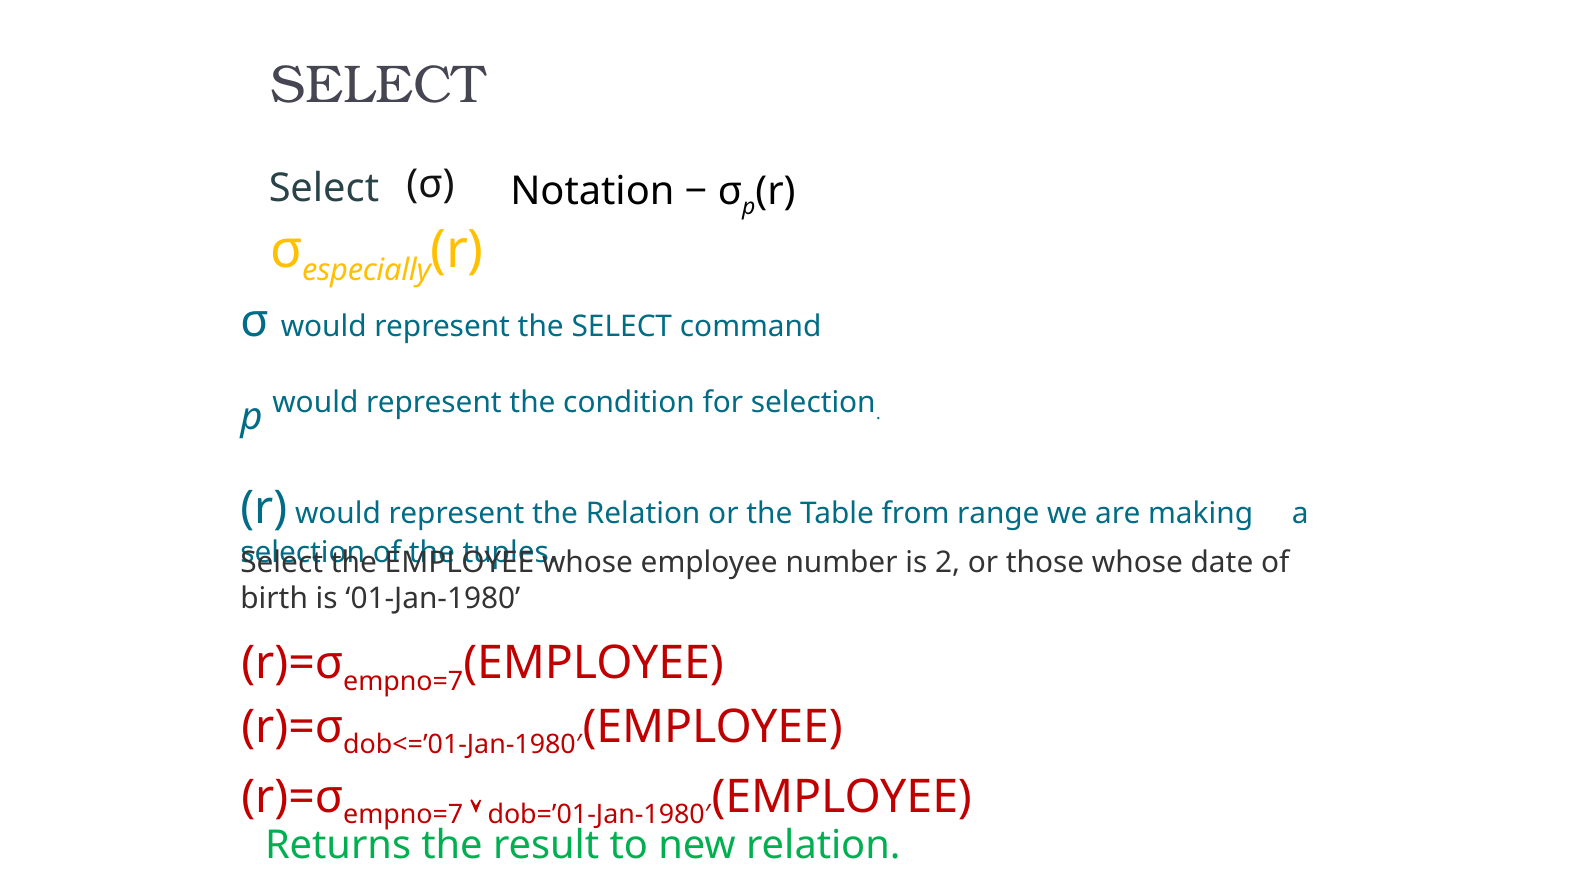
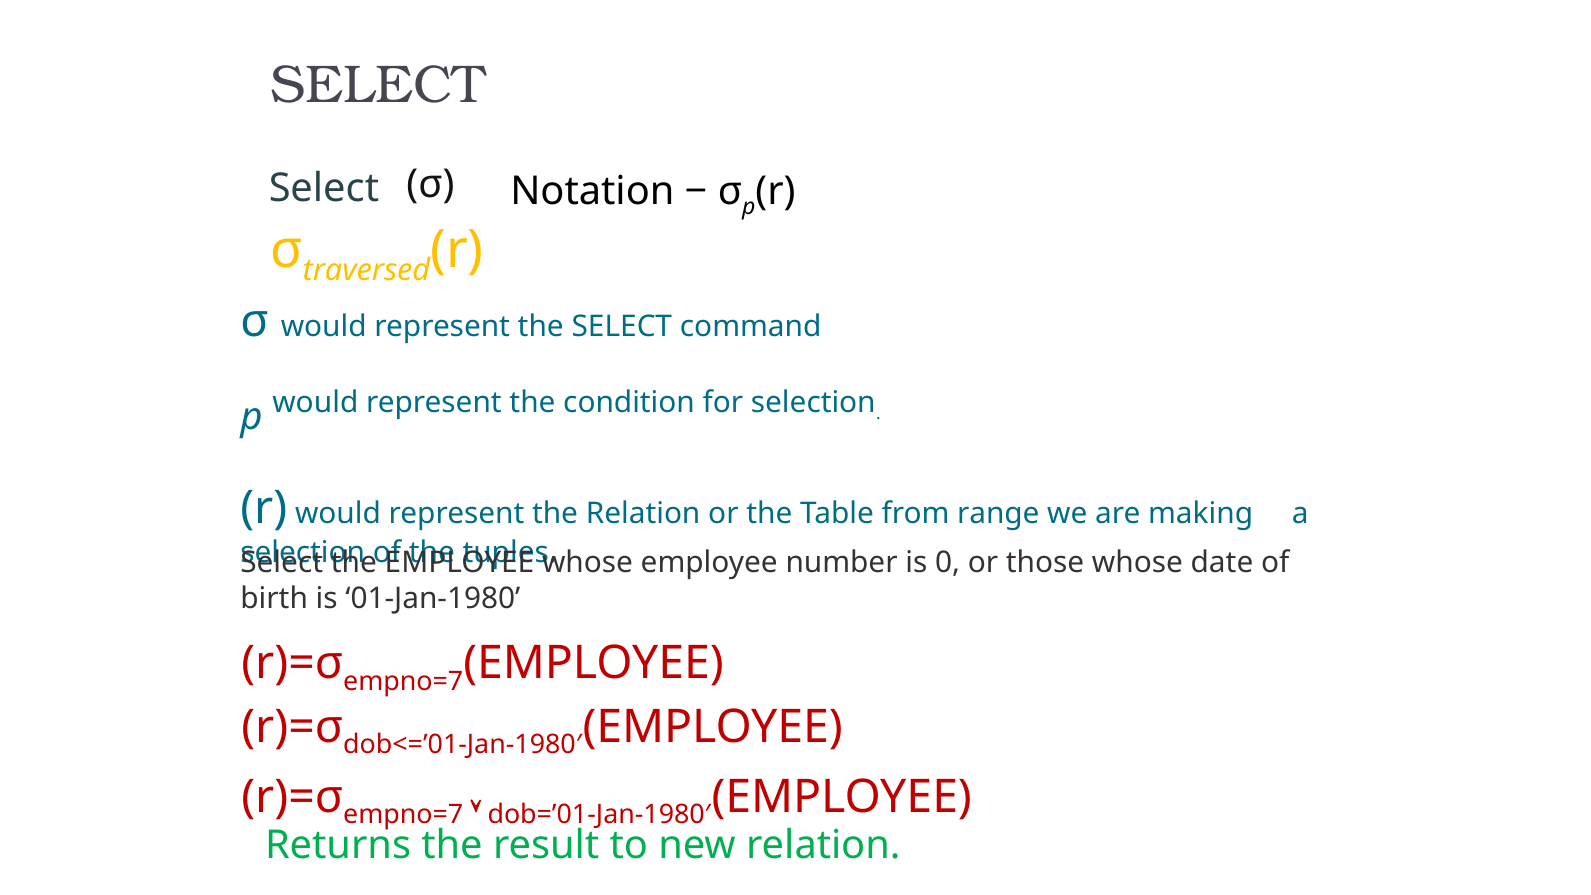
especially: especially -> traversed (366, 270)
2: 2 -> 0 (948, 563)
